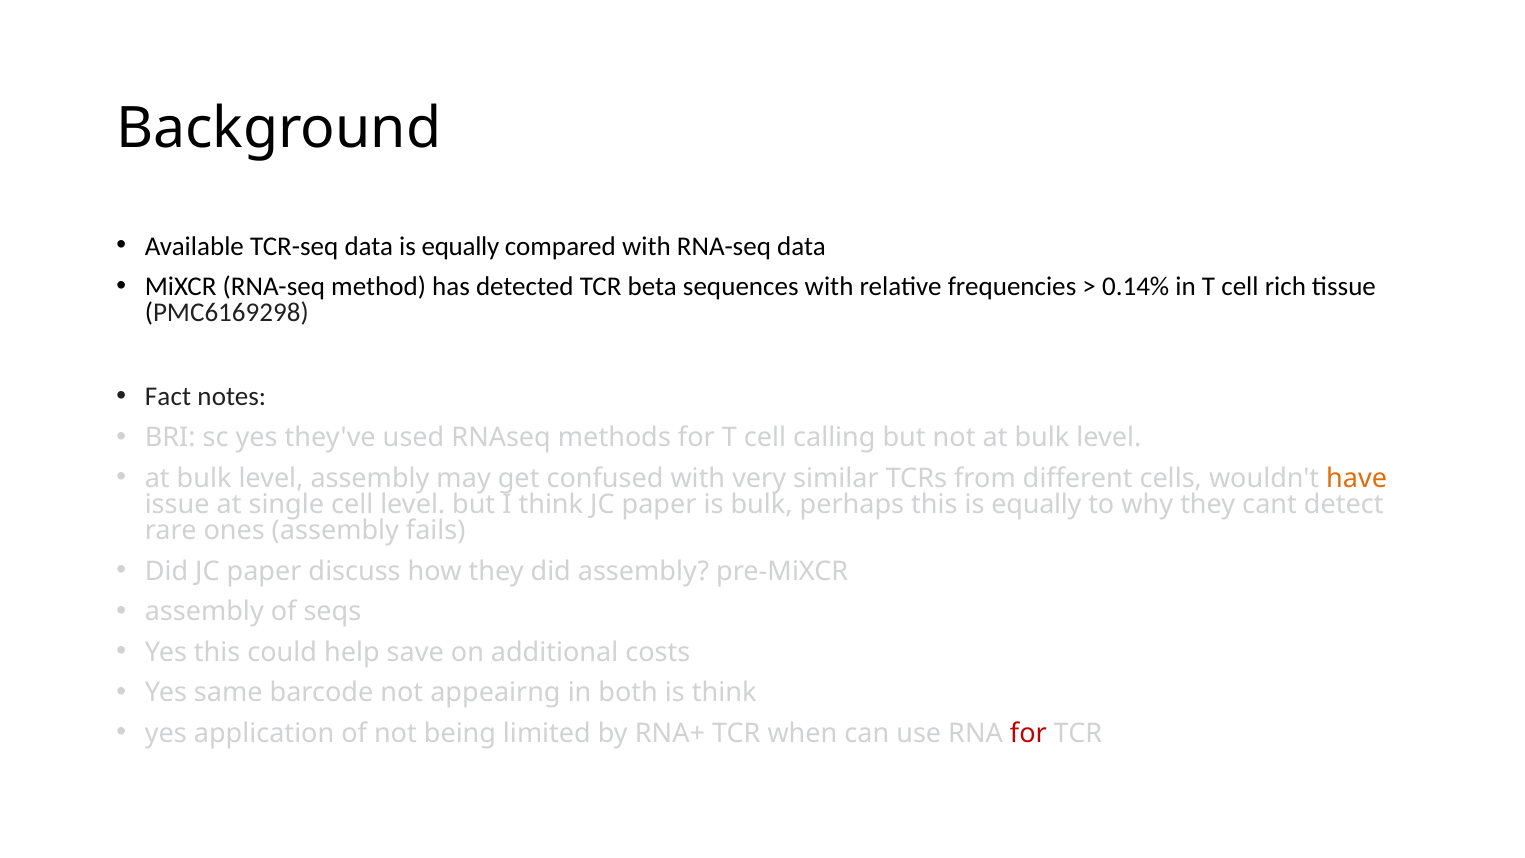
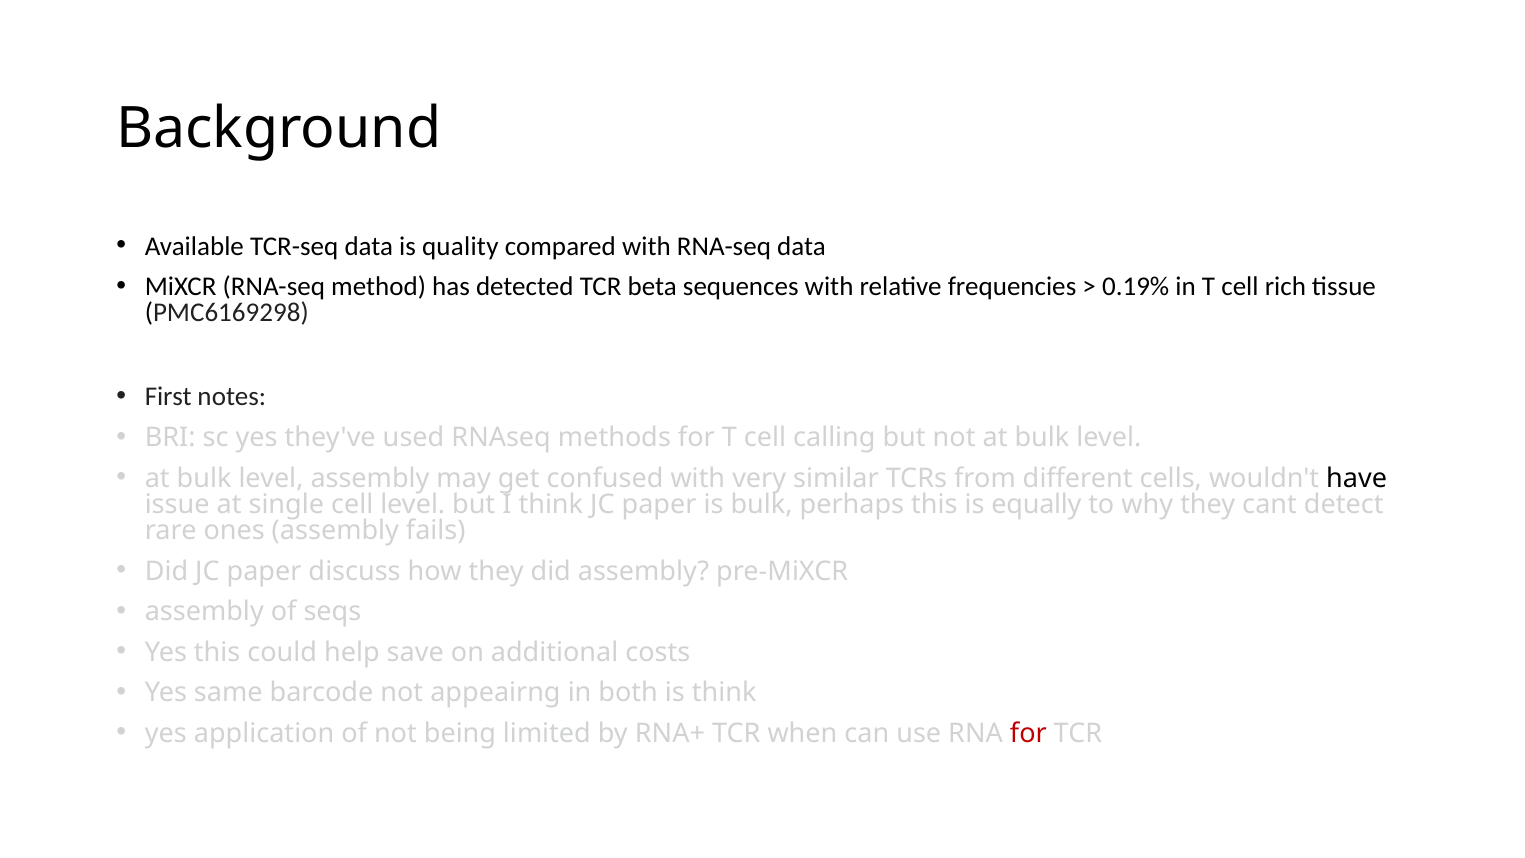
data is equally: equally -> quality (460, 246)
0.14%: 0.14% -> 0.19% (1136, 287)
Fact: Fact -> First (168, 397)
have colour: orange -> black (1357, 478)
